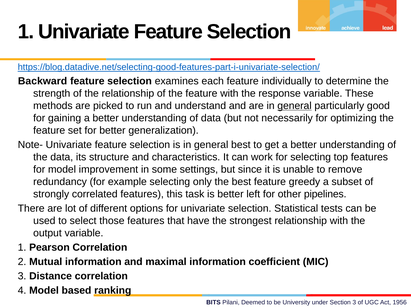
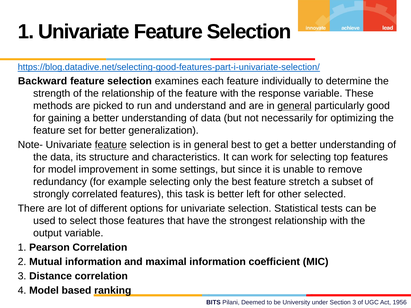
feature underline: none -> present (111, 145)
greedy: greedy -> stretch (304, 182)
pipelines: pipelines -> selected (325, 194)
